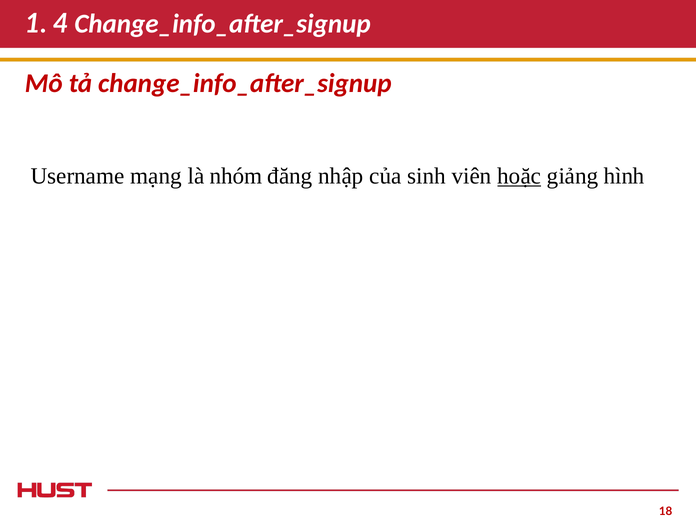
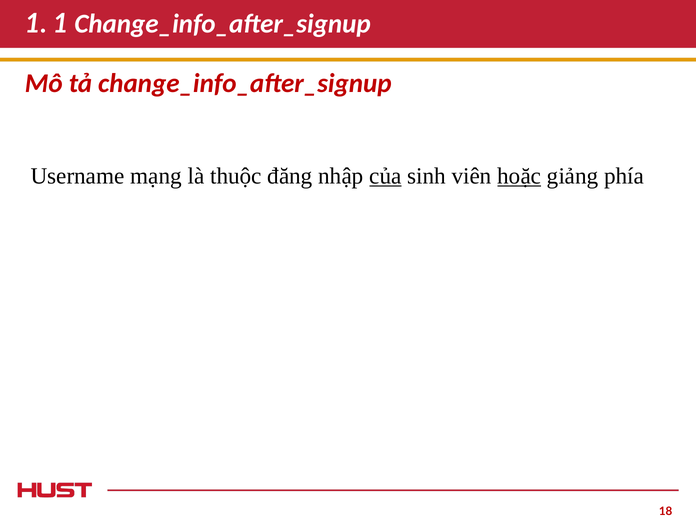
1 4: 4 -> 1 (61, 24)
nhóm: nhóm -> thuộc (236, 176)
của underline: none -> present (385, 176)
hình: hình -> phía (624, 176)
